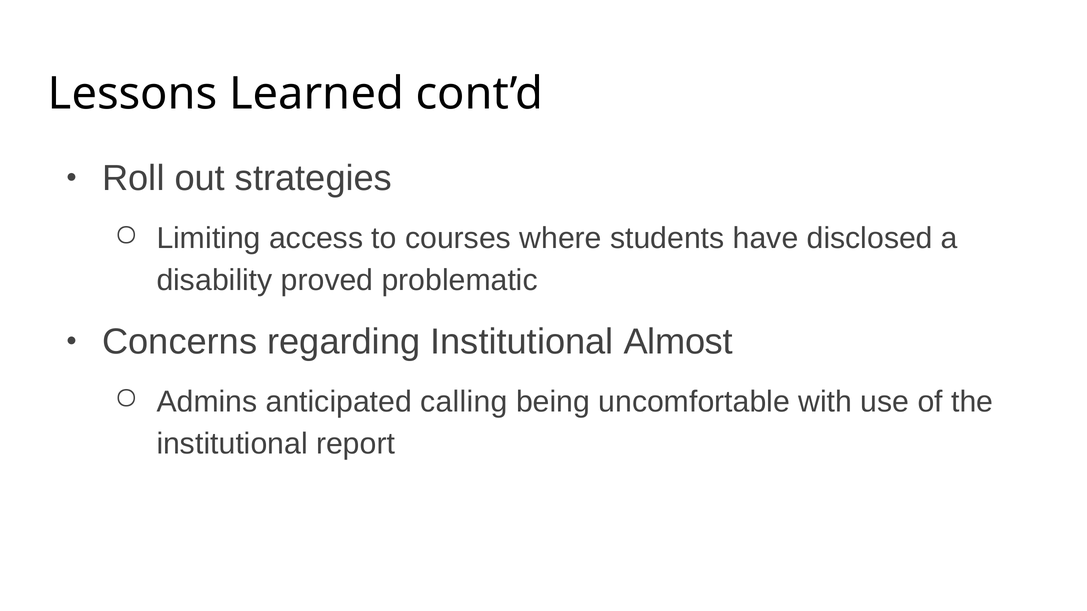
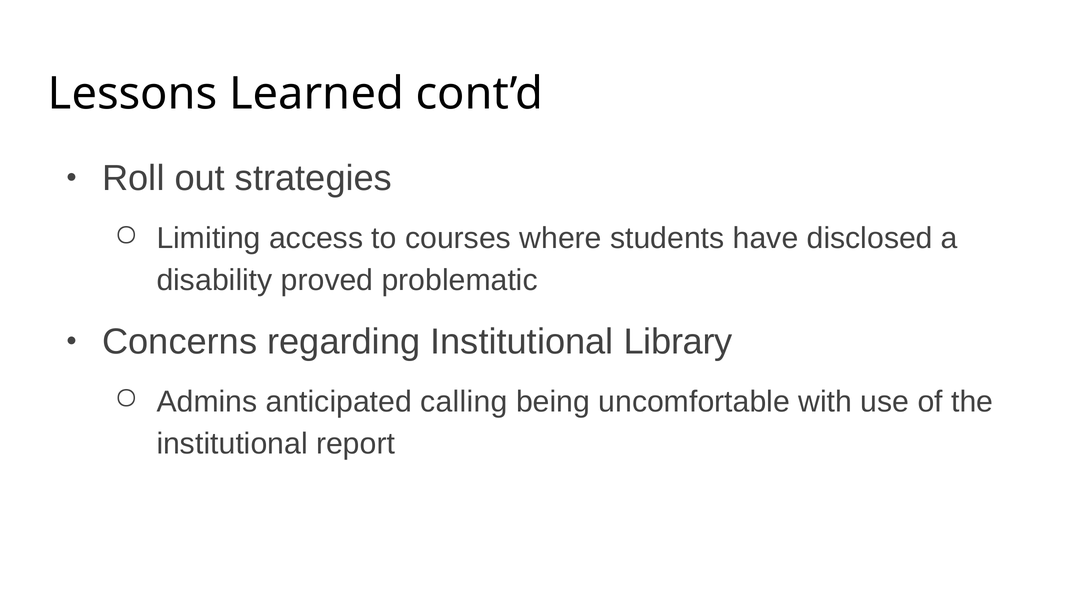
Almost: Almost -> Library (678, 342)
